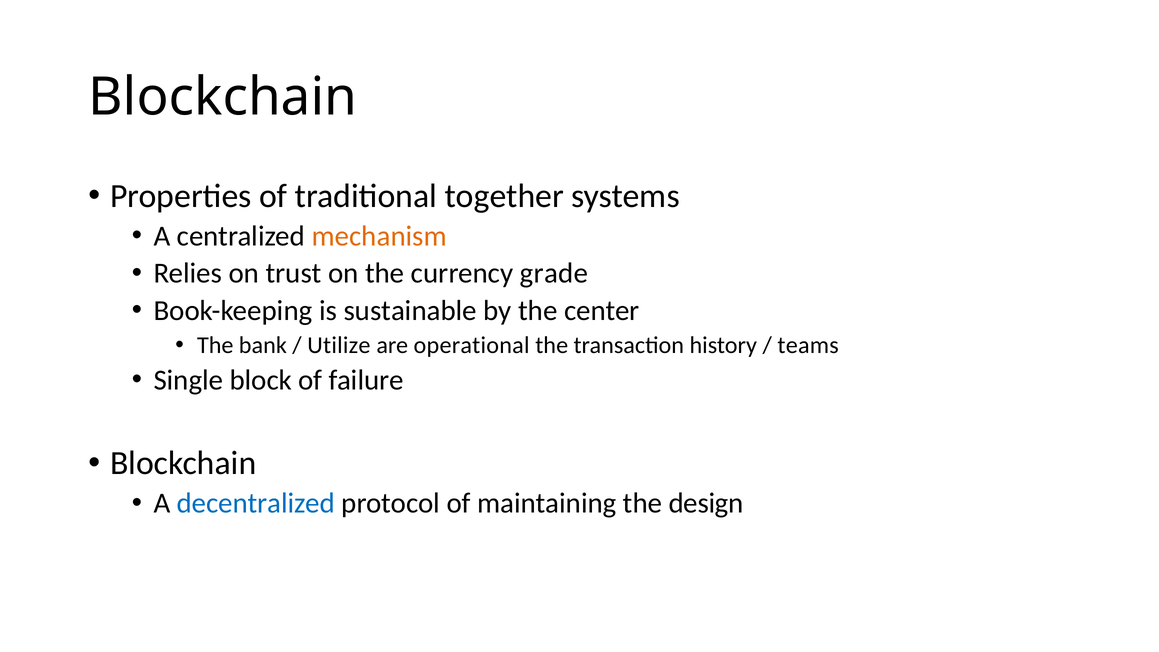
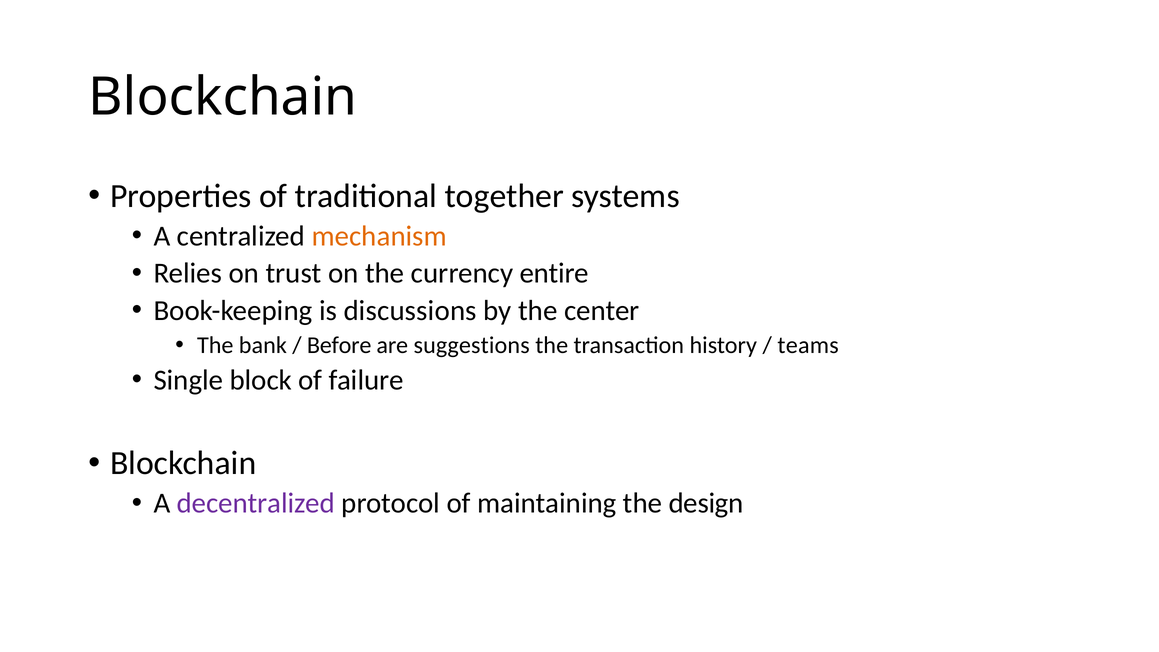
grade: grade -> entire (554, 273)
sustainable: sustainable -> discussions (410, 311)
Utilize: Utilize -> Before (339, 345)
operational: operational -> suggestions (472, 345)
decentralized colour: blue -> purple (256, 503)
